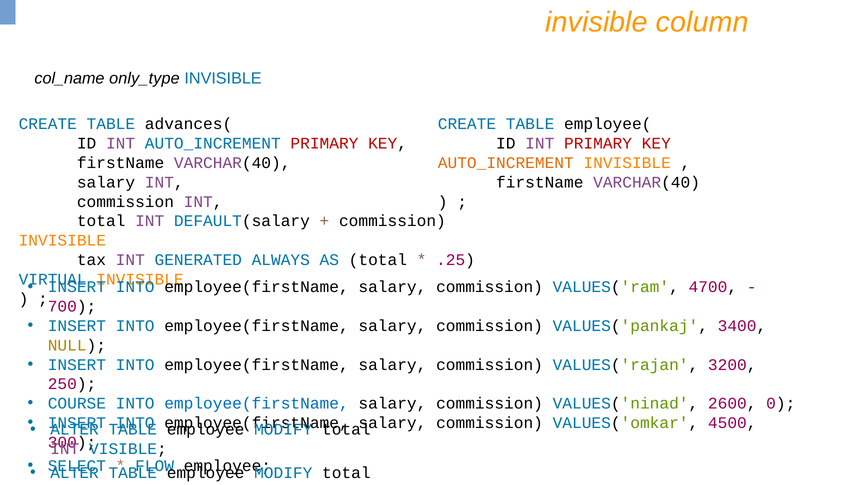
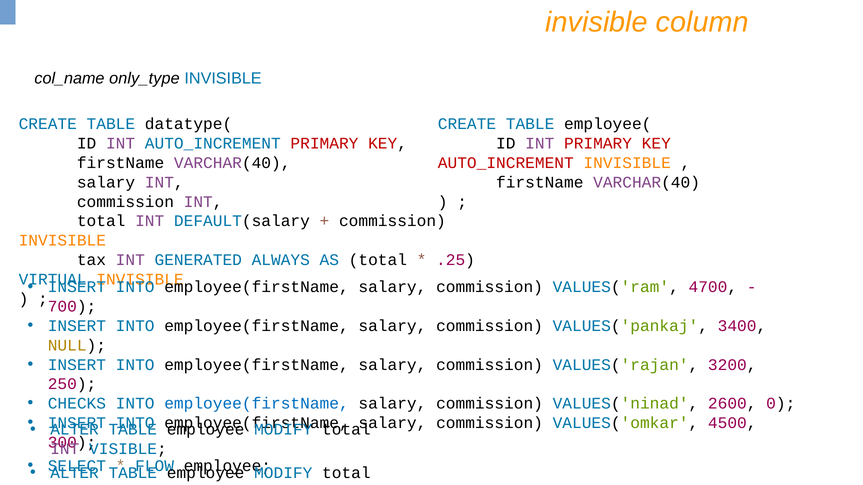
advances(: advances( -> datatype( (189, 124)
AUTO_INCREMENT colour: orange -> red (506, 163)
COURSE: COURSE -> CHECKS (77, 404)
